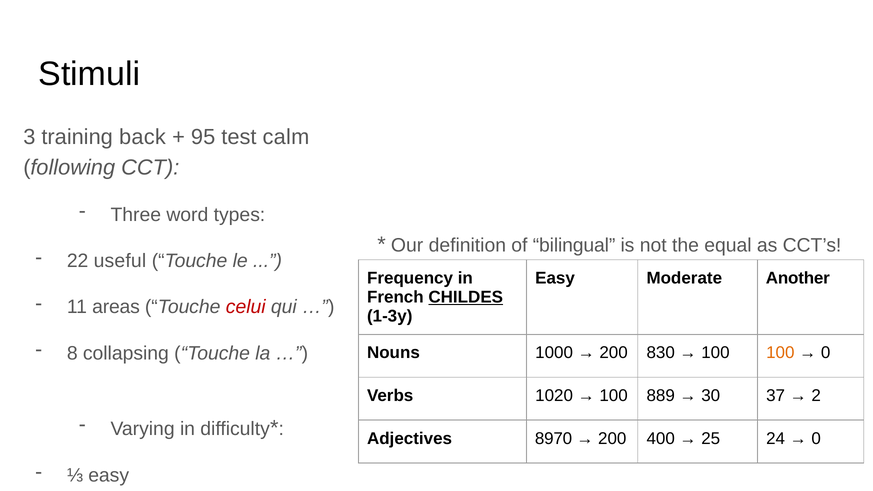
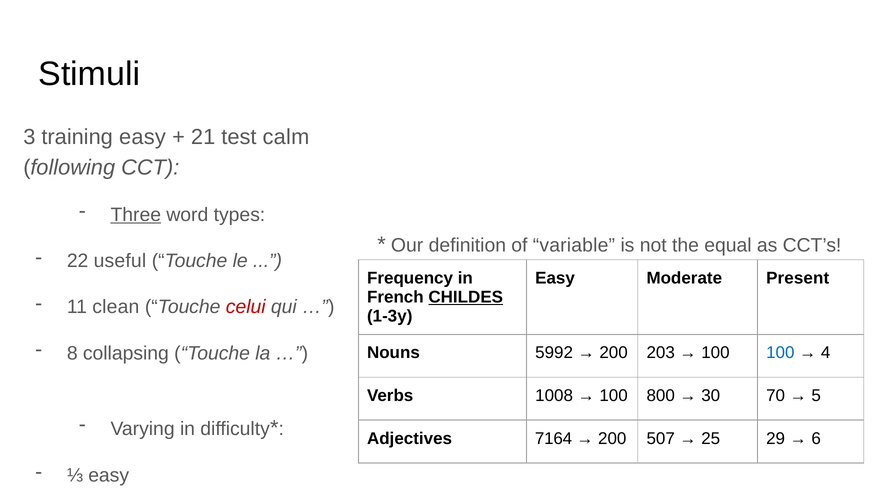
training back: back -> easy (142, 137)
95: 95 -> 21 (203, 137)
Three underline: none -> present (136, 215)
bilingual: bilingual -> variable (574, 246)
Another: Another -> Present (798, 278)
areas: areas -> clean (116, 307)
1000: 1000 -> 5992 (554, 353)
830: 830 -> 203 (661, 353)
100 colour: orange -> blue (780, 353)
0: 0 -> 4 (826, 353)
1020: 1020 -> 1008 (554, 396)
889: 889 -> 800 (661, 396)
37: 37 -> 70 (776, 396)
2: 2 -> 5 (816, 396)
8970: 8970 -> 7164 (554, 439)
400: 400 -> 507 (661, 439)
24: 24 -> 29 (776, 439)
0: 0 -> 6 (816, 439)
